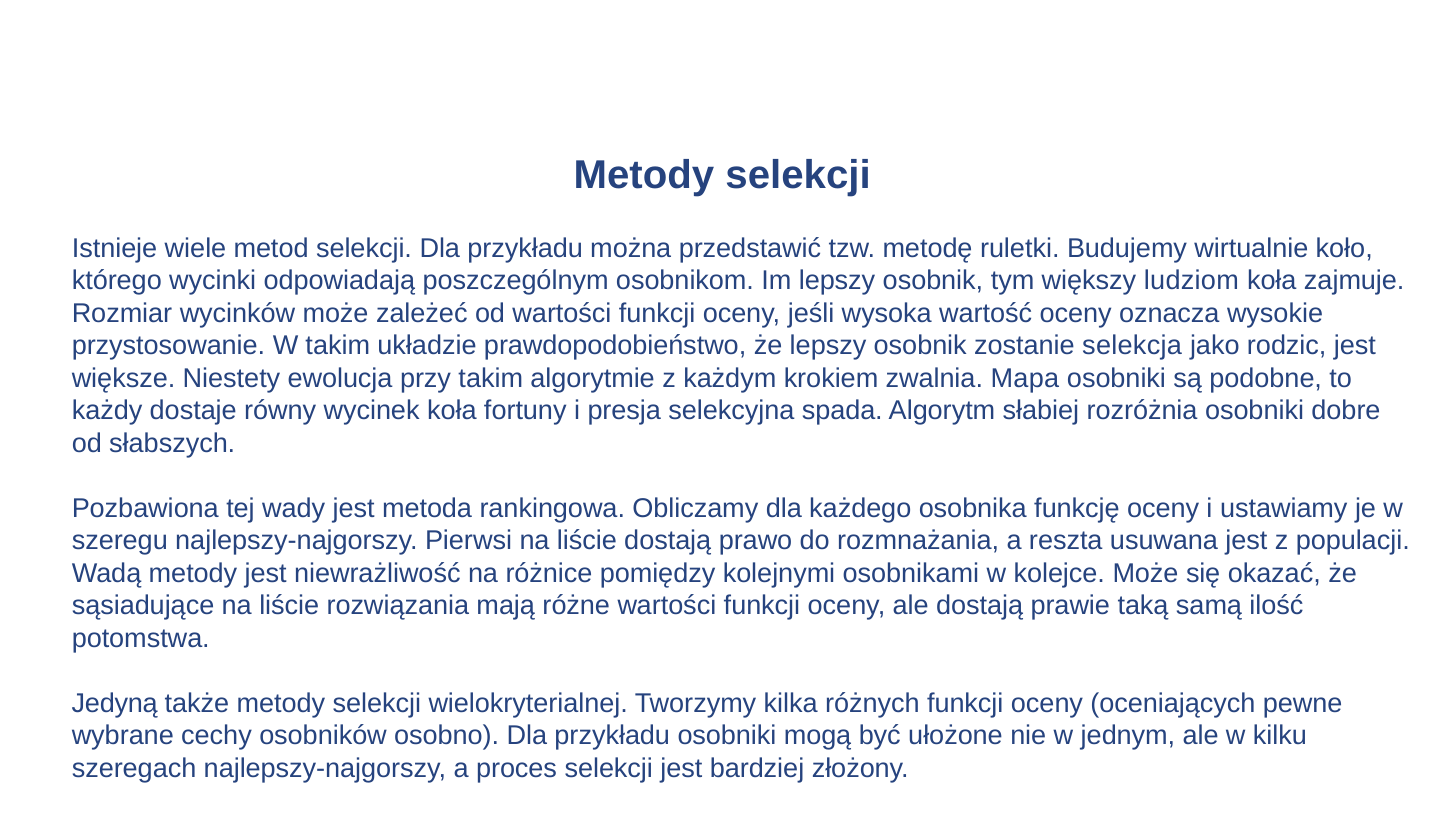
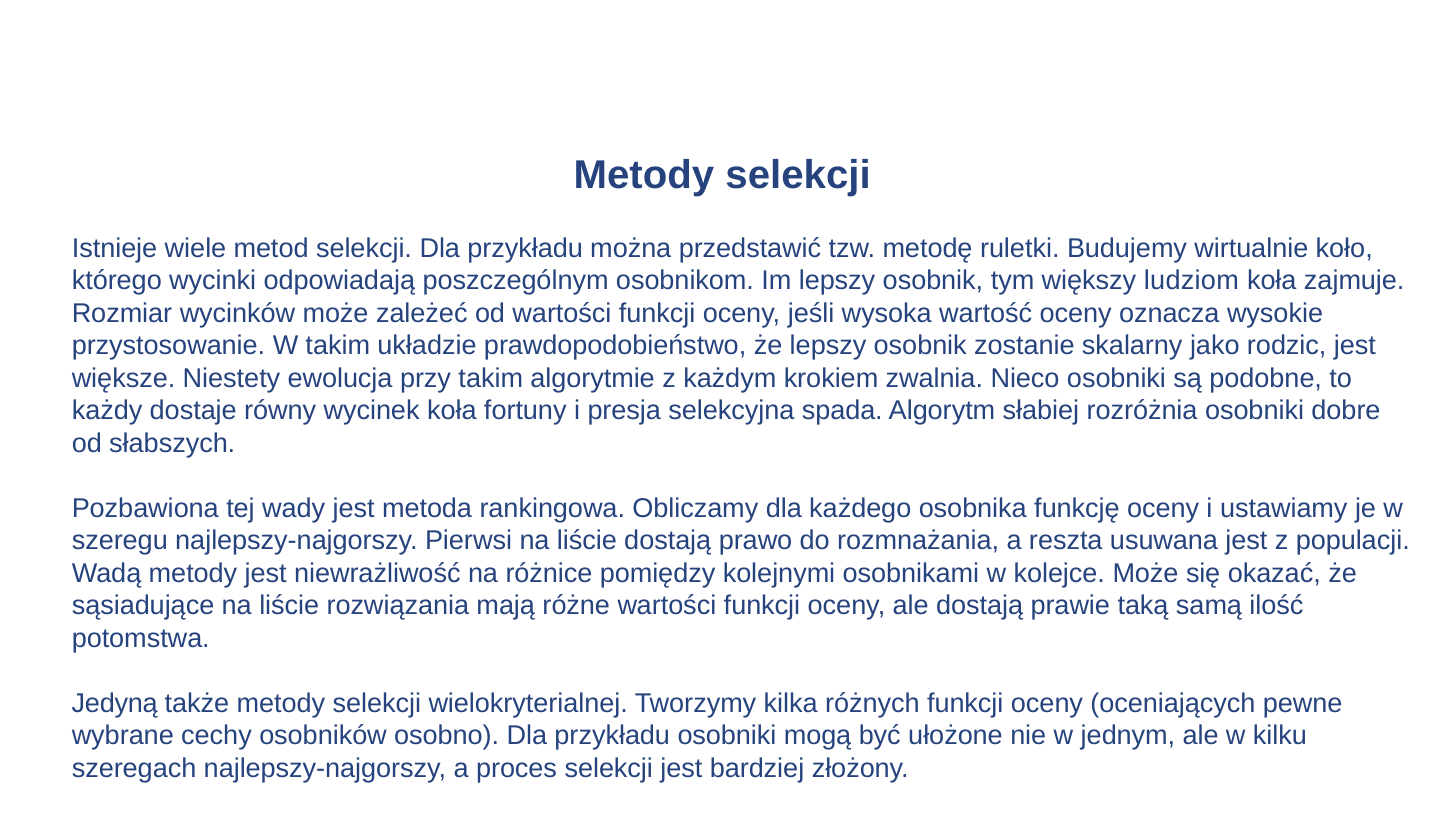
selekcja: selekcja -> skalarny (1132, 346)
Mapa: Mapa -> Nieco (1025, 378)
